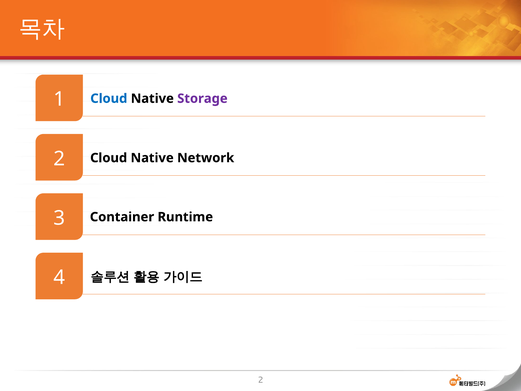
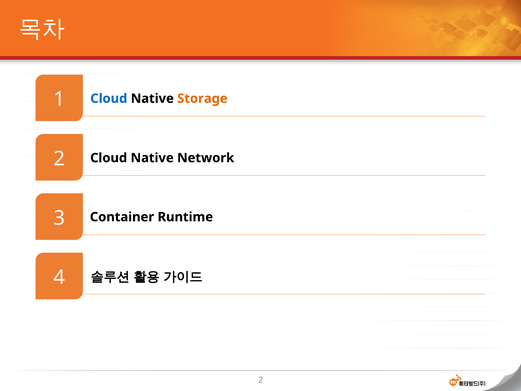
Storage colour: purple -> orange (202, 98)
